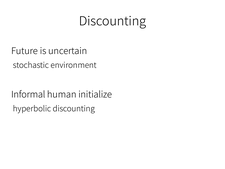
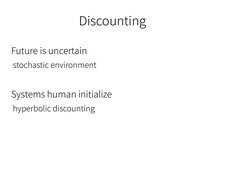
Informal: Informal -> Systems (28, 94)
